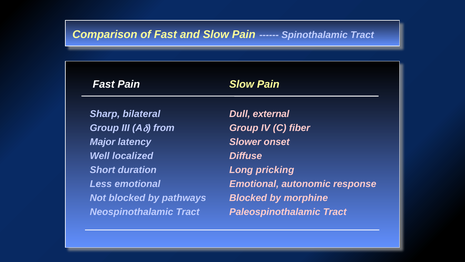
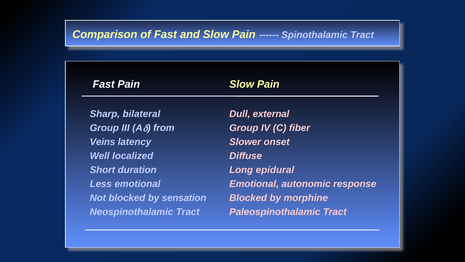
Major: Major -> Veins (103, 142)
pricking: pricking -> epidural (275, 170)
pathways: pathways -> sensation (184, 198)
